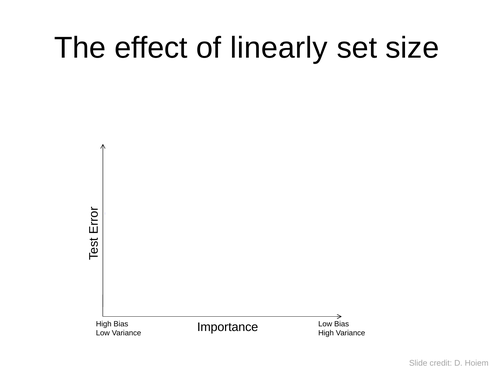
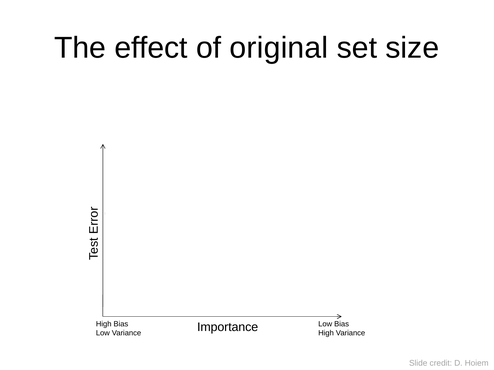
linearly: linearly -> original (279, 48)
